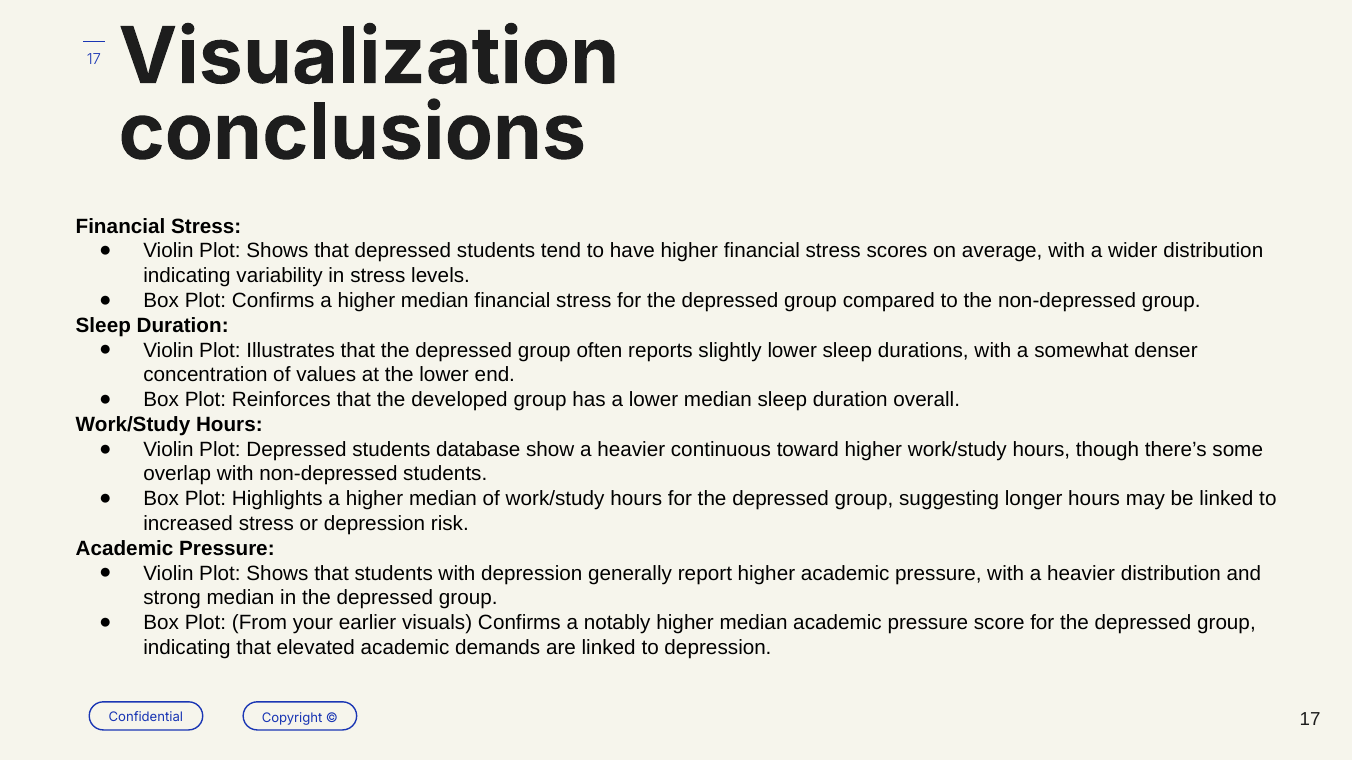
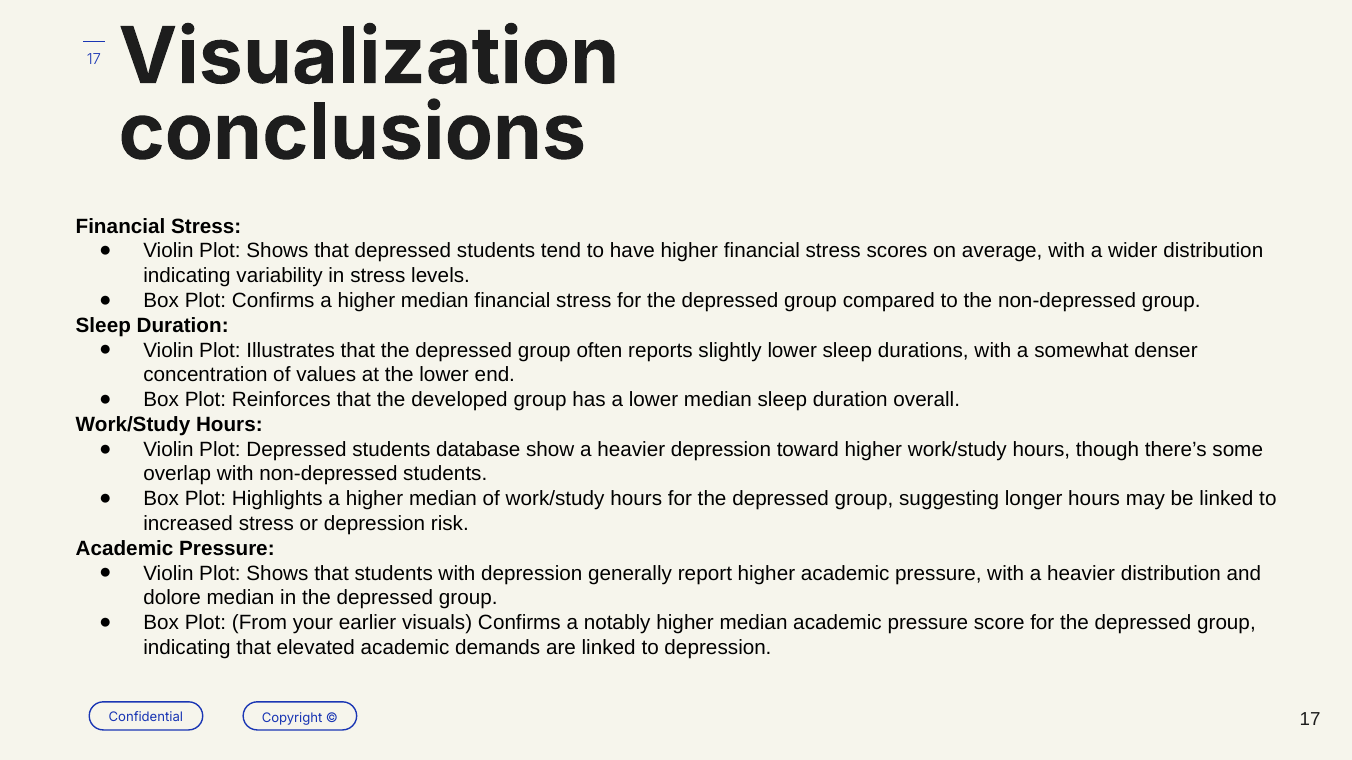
heavier continuous: continuous -> depression (721, 450)
strong: strong -> dolore (172, 598)
